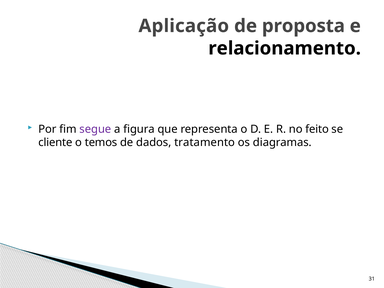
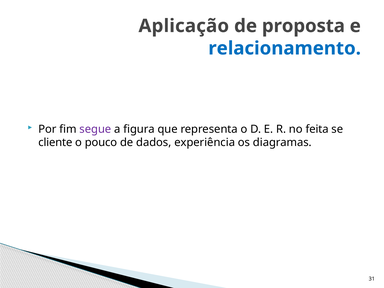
relacionamento colour: black -> blue (285, 48)
feito: feito -> feita (317, 129)
temos: temos -> pouco (101, 142)
tratamento: tratamento -> experiência (205, 142)
